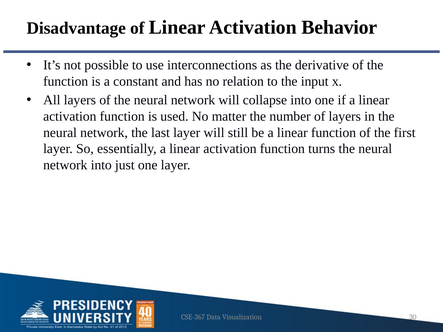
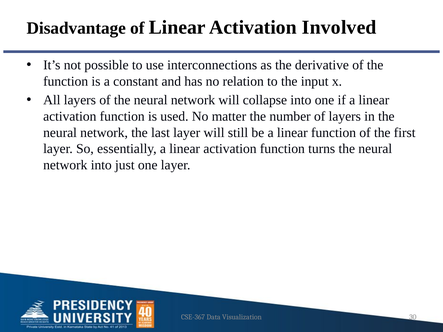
Behavior: Behavior -> Involved (339, 27)
